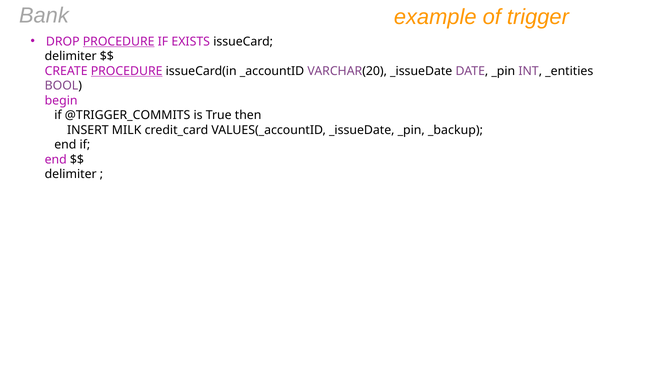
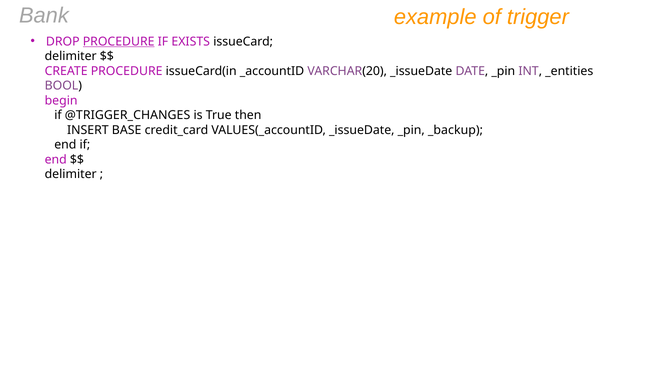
PROCEDURE underline: present -> none (127, 71)
@TRIGGER_COMMITS: @TRIGGER_COMMITS -> @TRIGGER_CHANGES (128, 115)
MILK: MILK -> BASE (127, 130)
